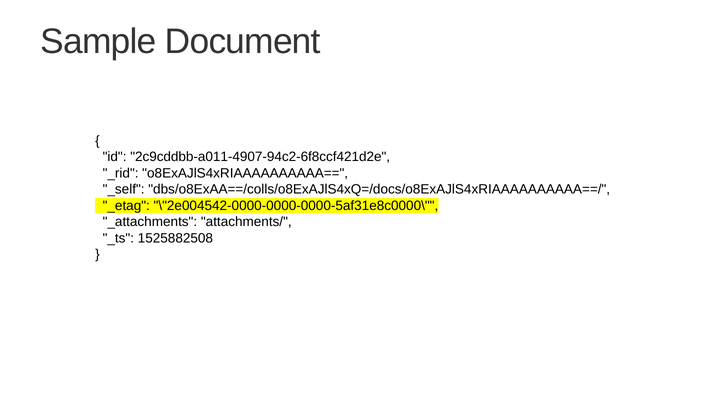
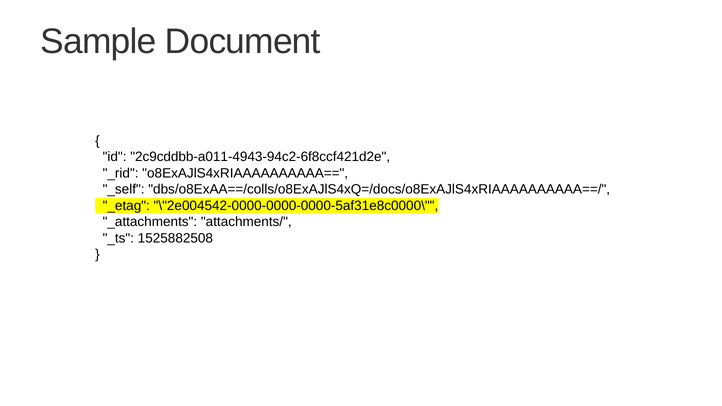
2c9cddbb-a011-4907-94c2-6f8ccf421d2e: 2c9cddbb-a011-4907-94c2-6f8ccf421d2e -> 2c9cddbb-a011-4943-94c2-6f8ccf421d2e (260, 157)
